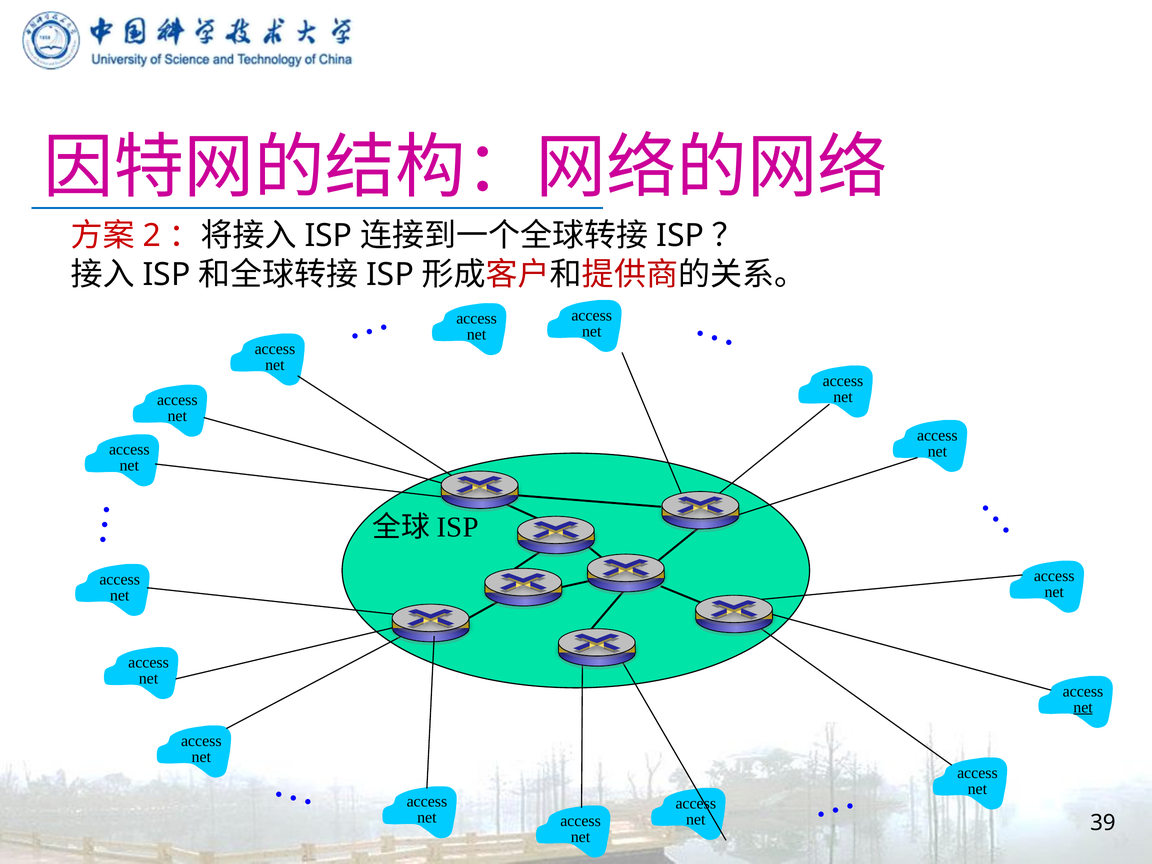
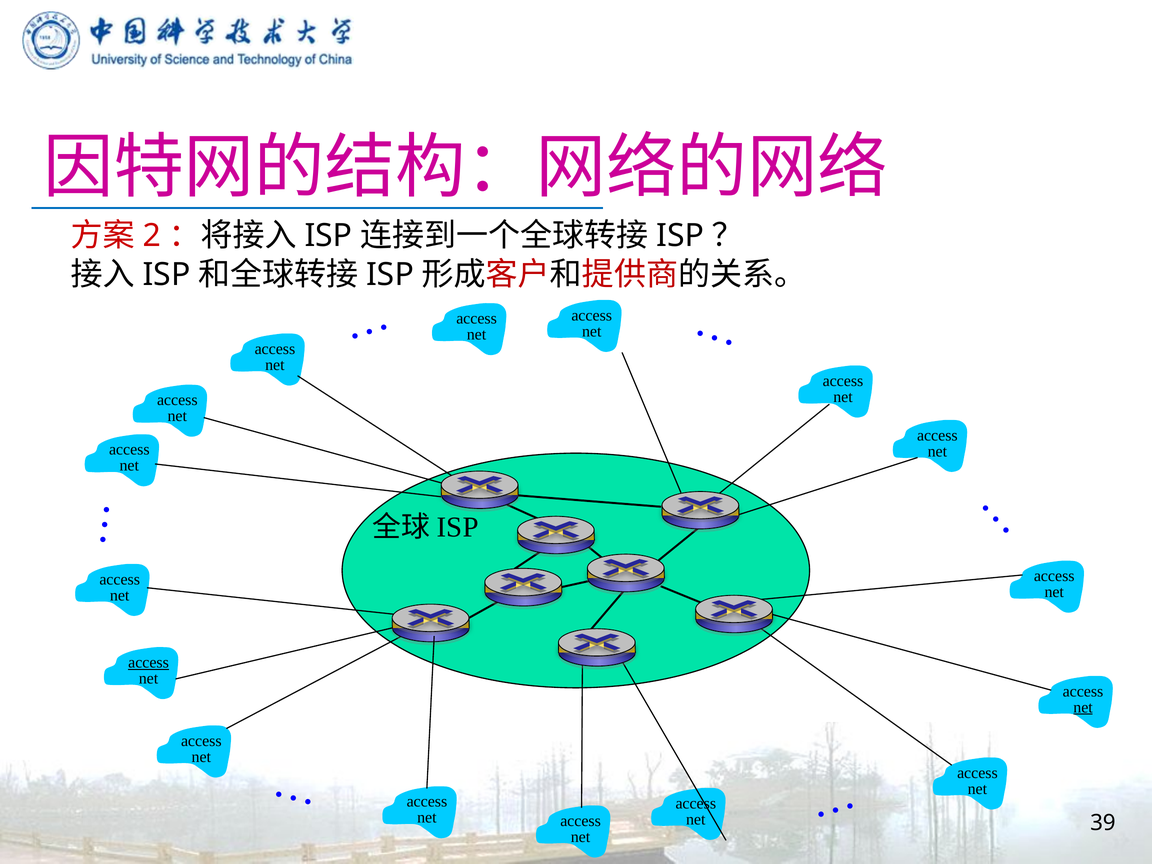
access underline: none -> present (149, 662)
